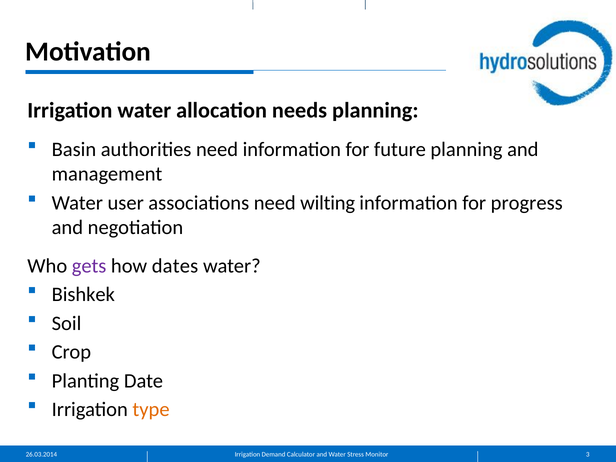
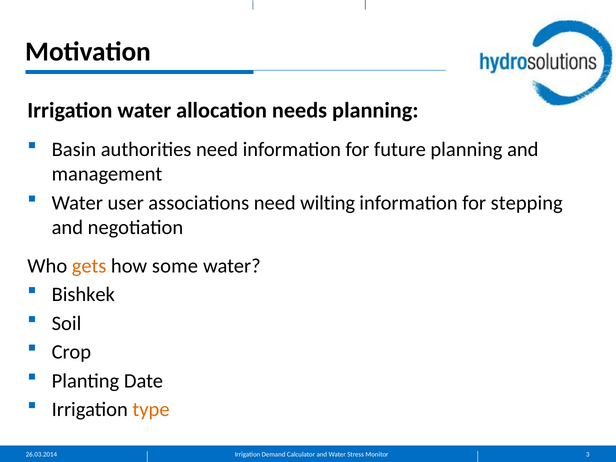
progress: progress -> stepping (527, 203)
gets colour: purple -> orange (89, 266)
dates: dates -> some (175, 266)
